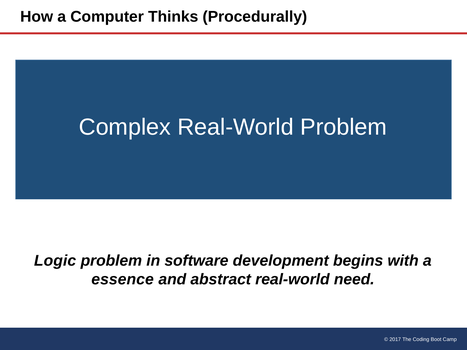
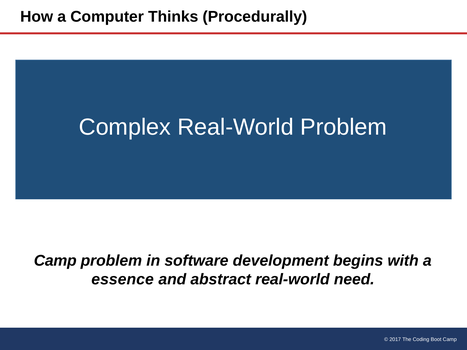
Logic: Logic -> Camp (55, 261)
